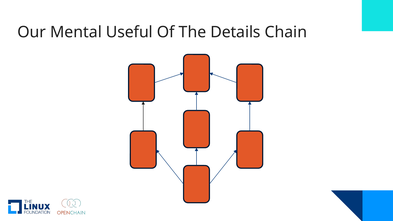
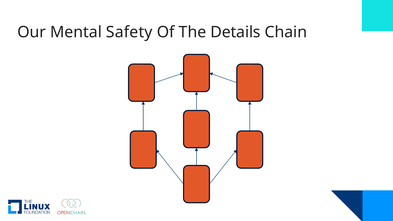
Useful: Useful -> Safety (129, 32)
